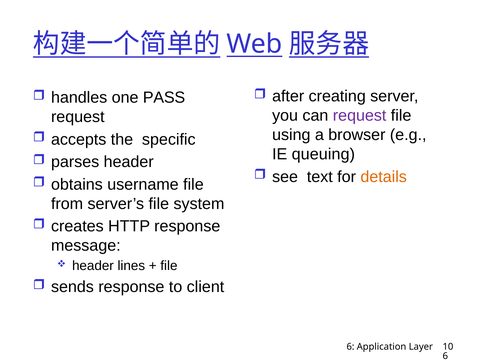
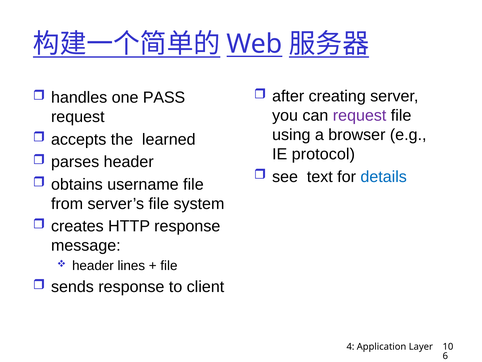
specific: specific -> learned (169, 139)
queuing: queuing -> protocol (323, 154)
details colour: orange -> blue (384, 177)
6: 6 -> 4 (350, 346)
